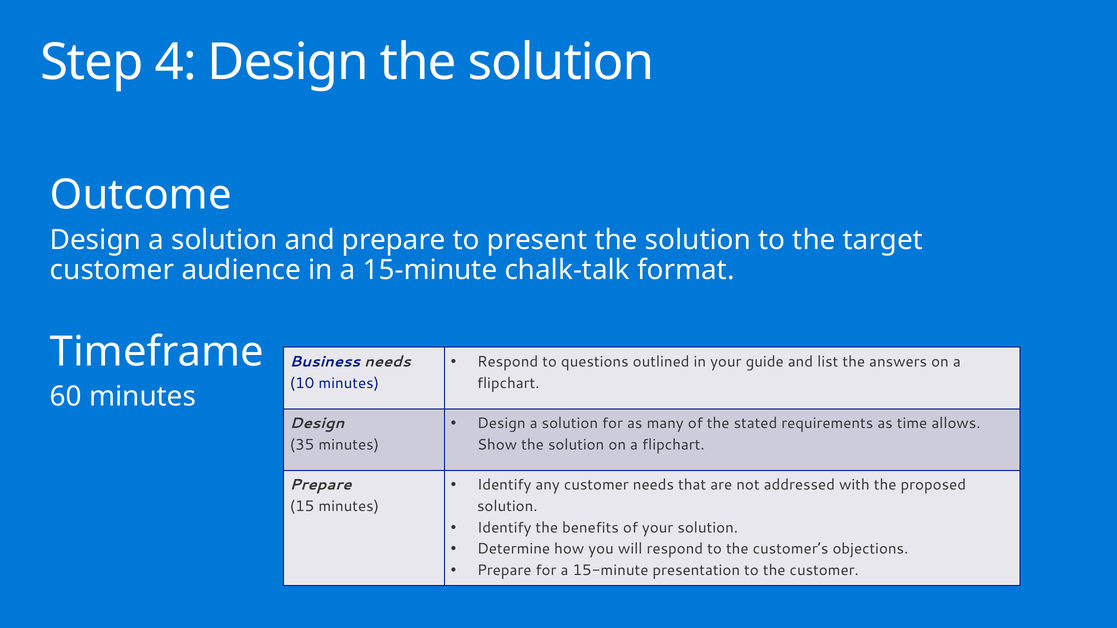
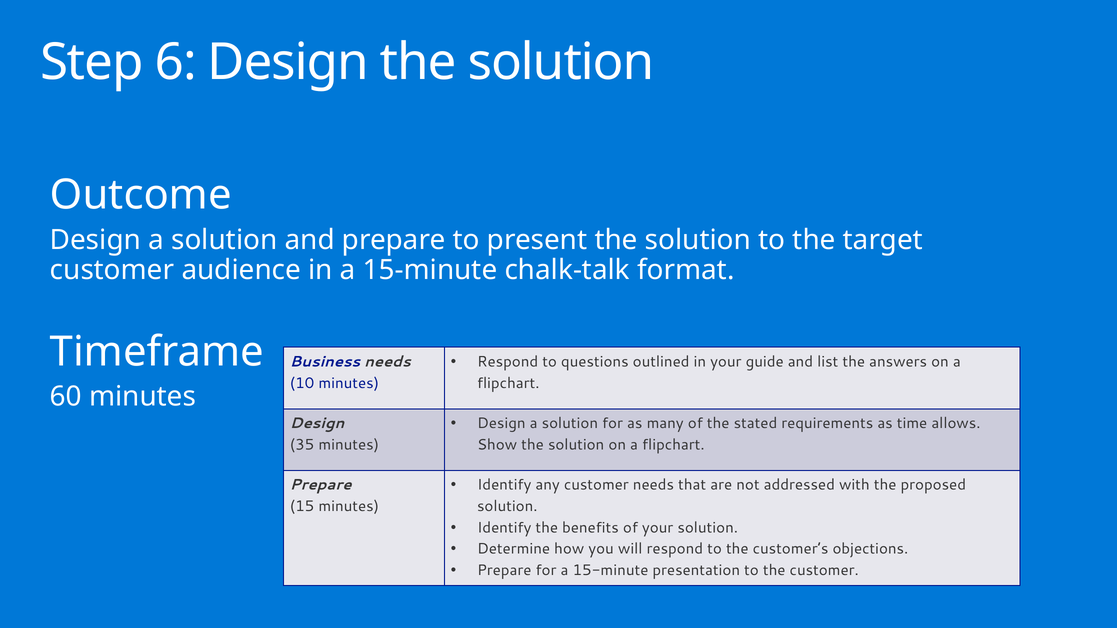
4: 4 -> 6 (176, 62)
